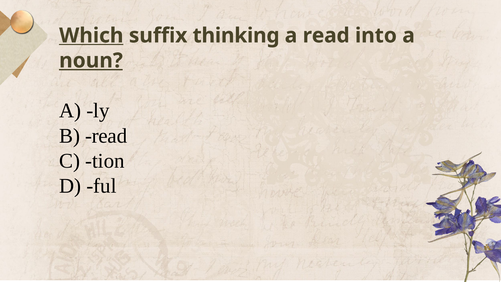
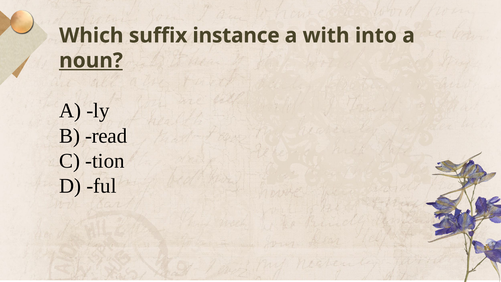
Which underline: present -> none (91, 36)
thinking: thinking -> instance (236, 36)
a read: read -> with (326, 36)
